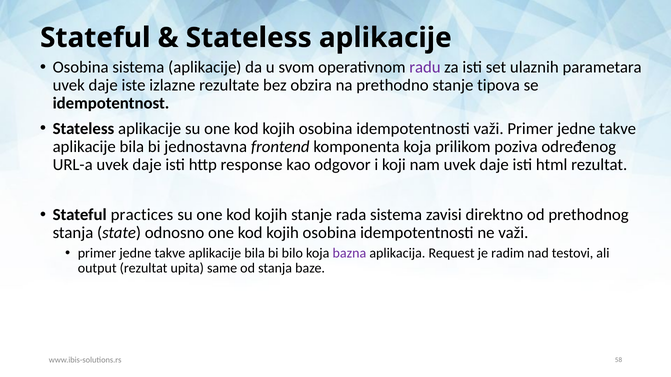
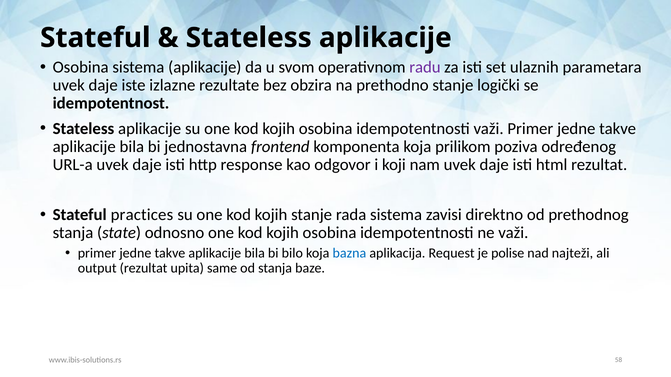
tipova: tipova -> logički (499, 85)
bazna colour: purple -> blue (349, 253)
radim: radim -> polise (508, 253)
testovi: testovi -> najteži (573, 253)
